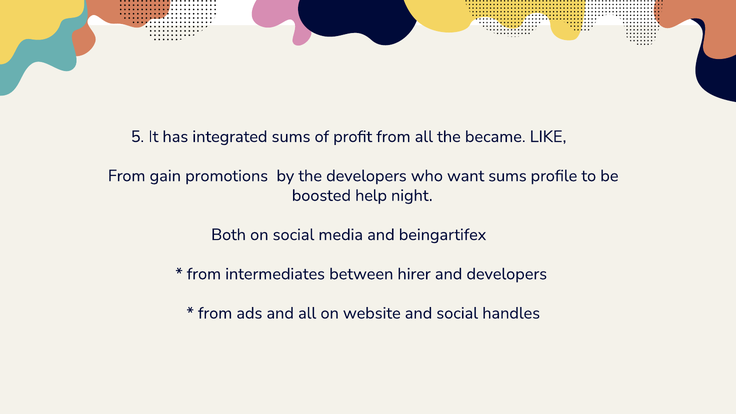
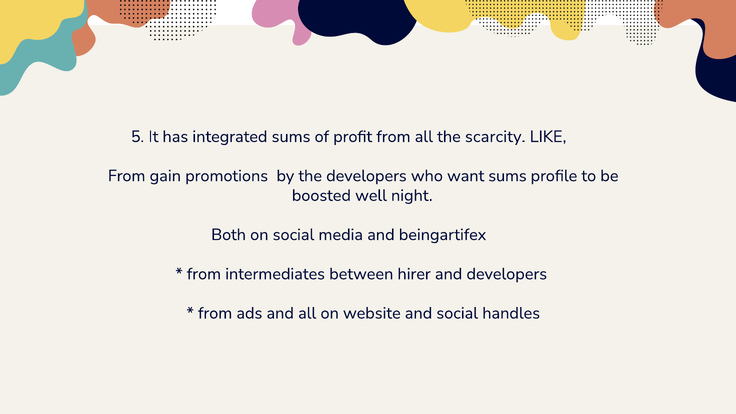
became: became -> scarcity (495, 137)
help: help -> well (371, 195)
